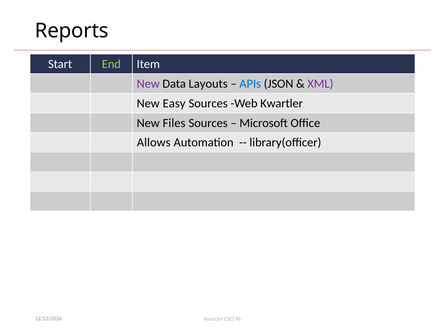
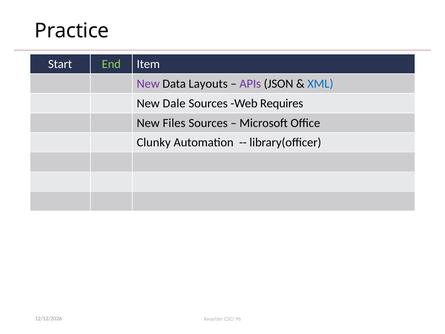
Reports: Reports -> Practice (72, 31)
APIs colour: blue -> purple (250, 84)
XML colour: purple -> blue (320, 84)
Easy: Easy -> Dale (174, 103)
Web Kwartler: Kwartler -> Requires (282, 103)
Allows: Allows -> Clunky (154, 142)
